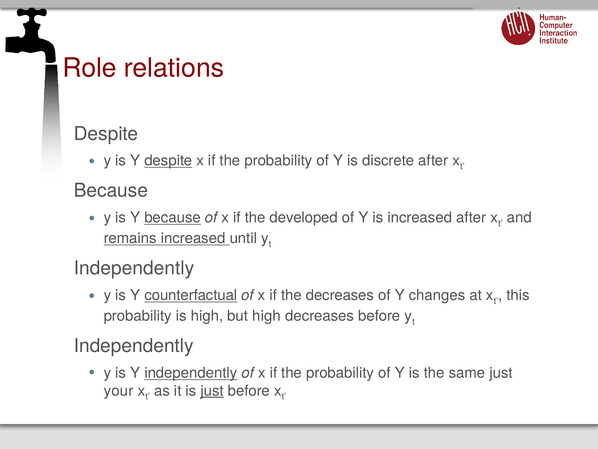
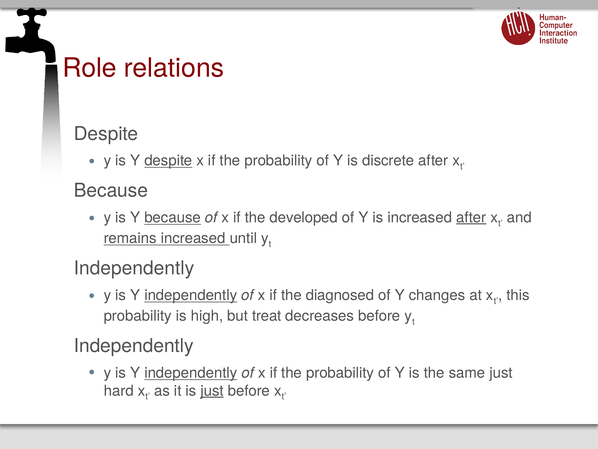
after underline: none -> present (471, 217)
counterfactual: counterfactual -> independently (191, 295)
the decreases: decreases -> diagnosed (340, 295)
but high: high -> treat (267, 316)
your: your -> hard (119, 390)
